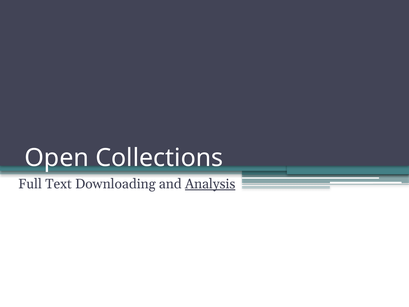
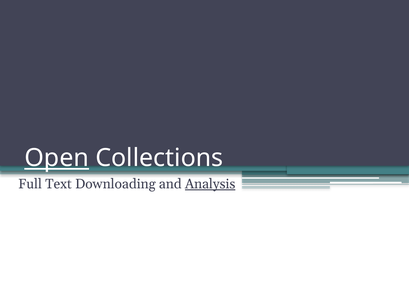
Open underline: none -> present (57, 158)
